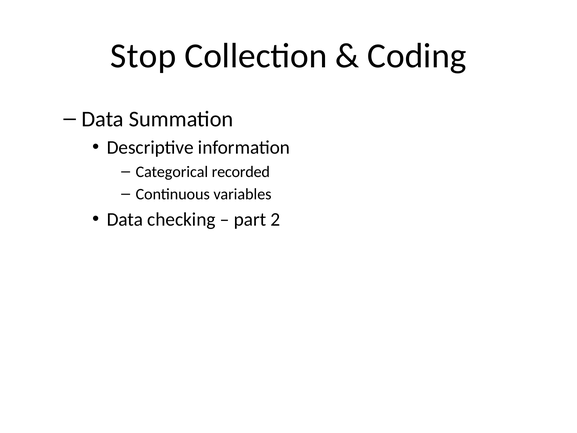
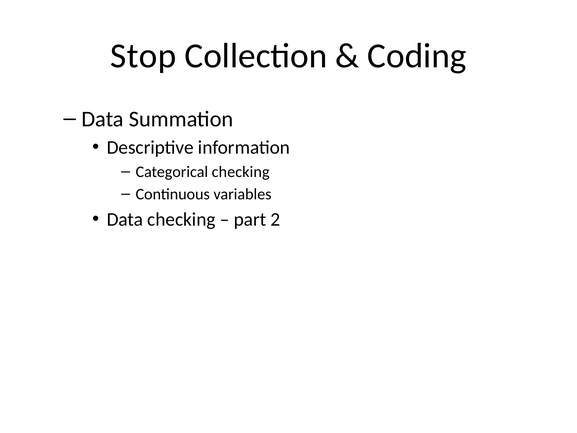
Categorical recorded: recorded -> checking (241, 172)
